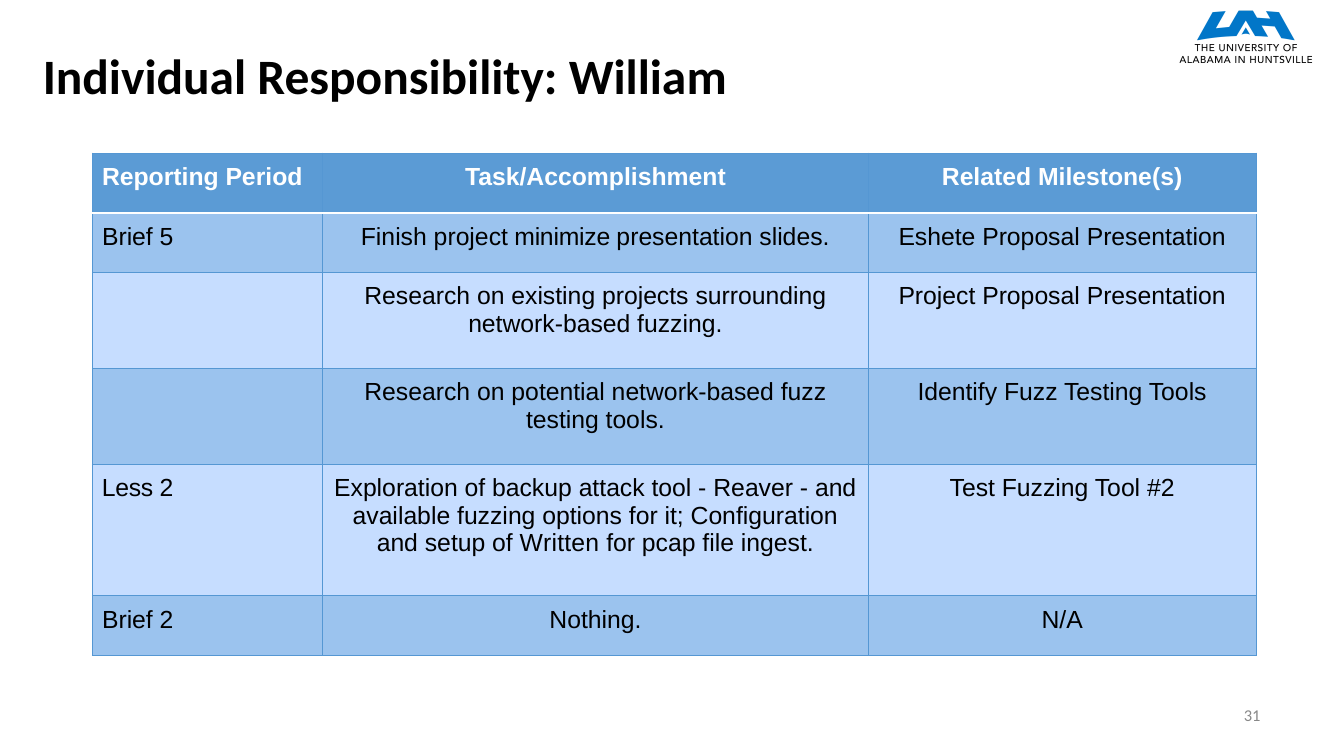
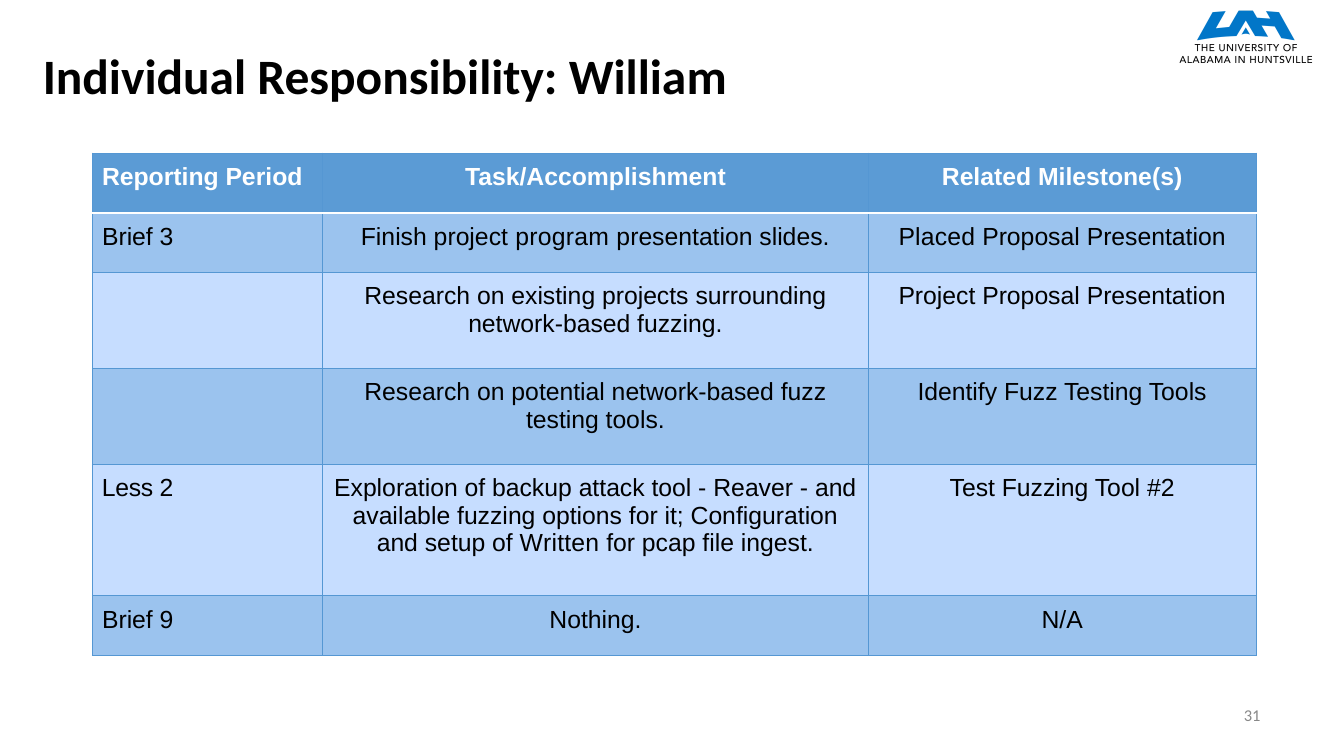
5: 5 -> 3 (167, 237)
minimize: minimize -> program (562, 237)
Eshete: Eshete -> Placed (937, 237)
Brief 2: 2 -> 9 (167, 620)
